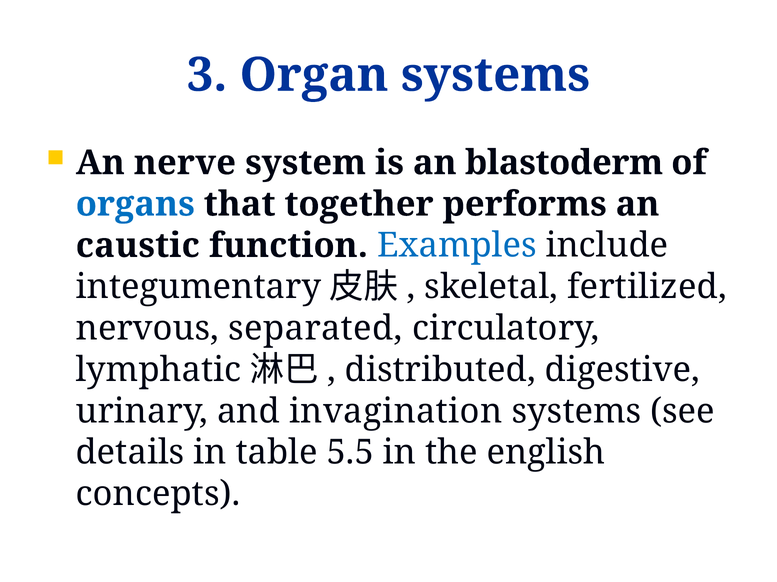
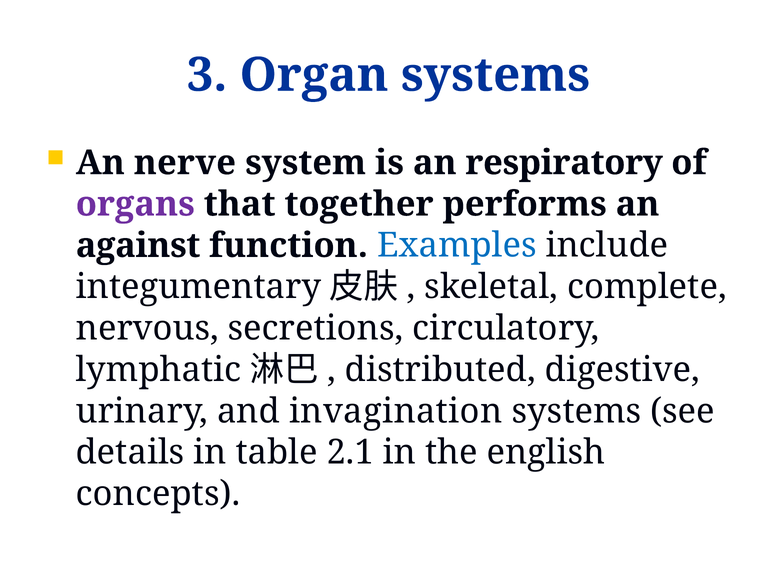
blastoderm: blastoderm -> respiratory (564, 163)
organs colour: blue -> purple (135, 204)
caustic: caustic -> against (138, 246)
fertilized: fertilized -> complete (647, 287)
separated: separated -> secretions (316, 329)
5.5: 5.5 -> 2.1 (350, 453)
